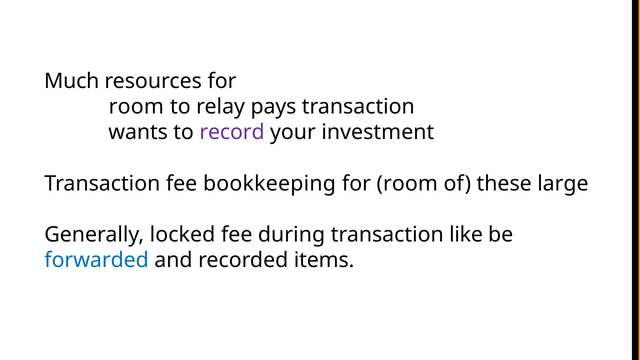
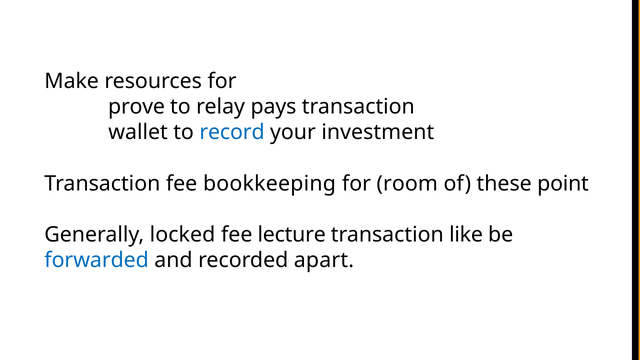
Much: Much -> Make (72, 81)
room: room -> prove (137, 107)
wants: wants -> wallet (138, 132)
record colour: purple -> blue (232, 132)
large: large -> point (563, 184)
during: during -> lecture (292, 235)
items: items -> apart (324, 260)
